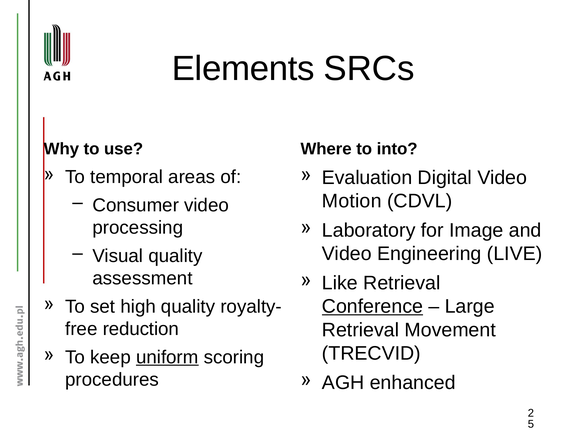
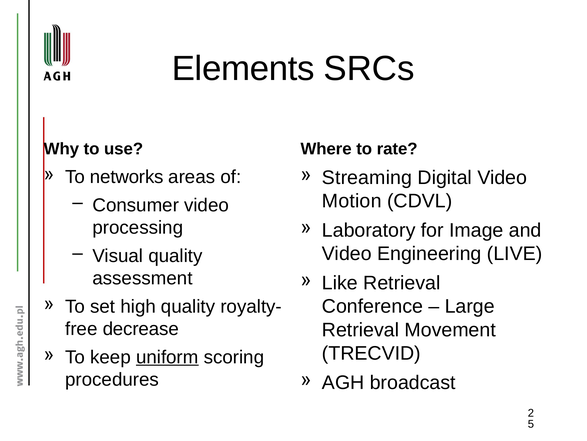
into: into -> rate (397, 149)
temporal: temporal -> networks (127, 177)
Evaluation: Evaluation -> Streaming (367, 177)
Conference underline: present -> none (373, 306)
reduction: reduction -> decrease (141, 328)
enhanced: enhanced -> broadcast (413, 382)
